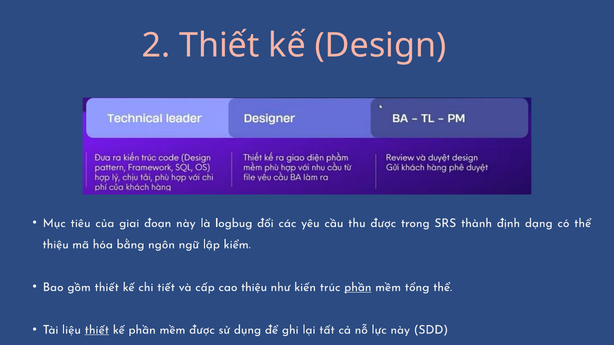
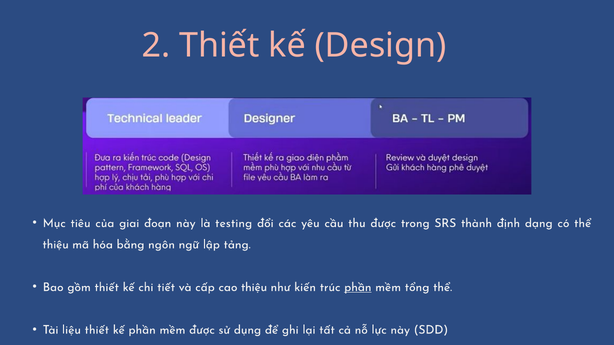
logbug: logbug -> testing (234, 223)
kiểm: kiểm -> tảng (237, 245)
thiết underline: present -> none (97, 330)
